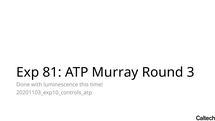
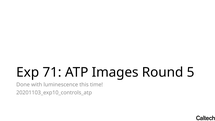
81: 81 -> 71 (52, 72)
Murray: Murray -> Images (115, 72)
3: 3 -> 5 (191, 72)
